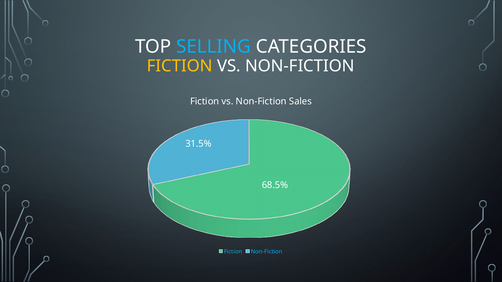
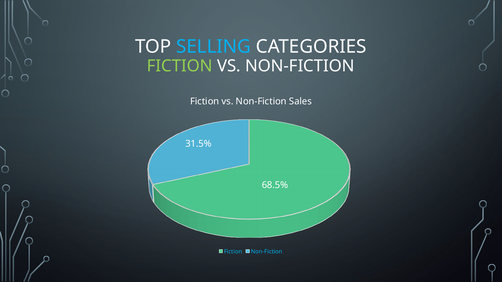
FICTION colour: yellow -> light green (180, 66)
